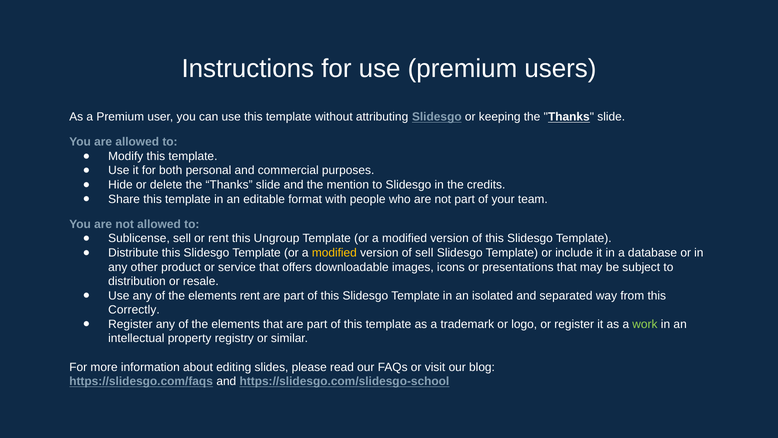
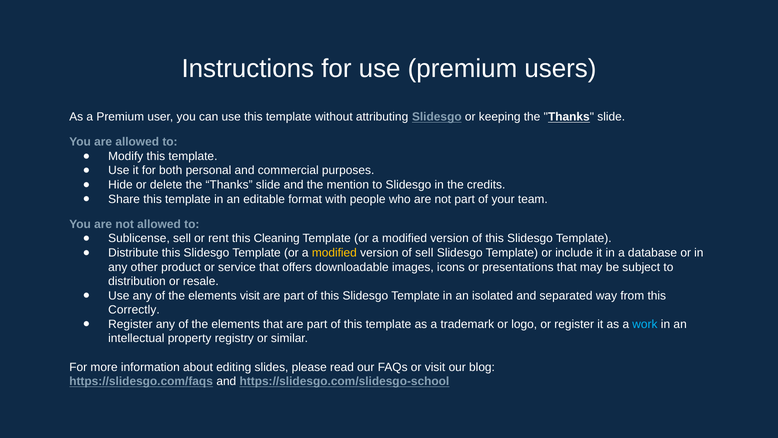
Ungroup: Ungroup -> Cleaning (277, 238)
elements rent: rent -> visit (250, 295)
work colour: light green -> light blue (645, 324)
